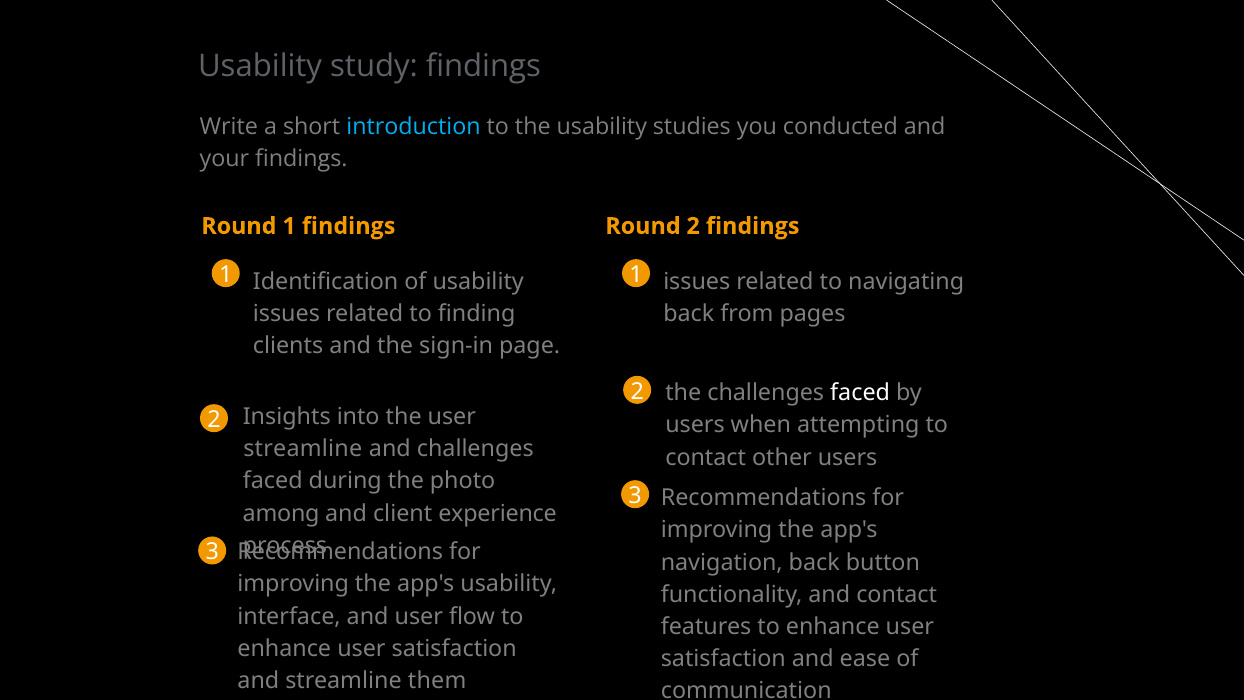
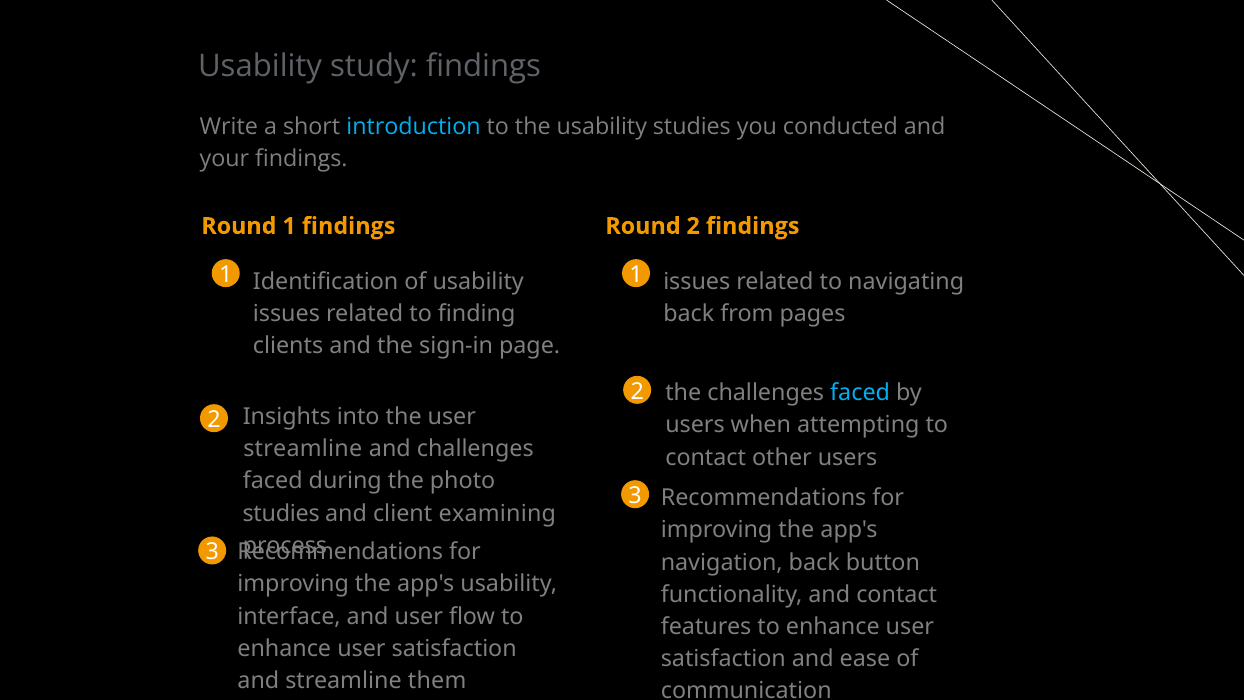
faced colour: white -> light blue (860, 393)
among: among -> studies (281, 513)
experience: experience -> examining (497, 513)
